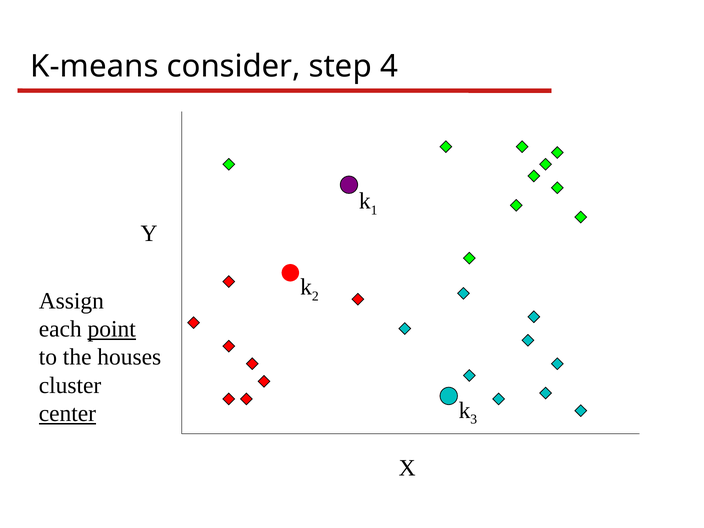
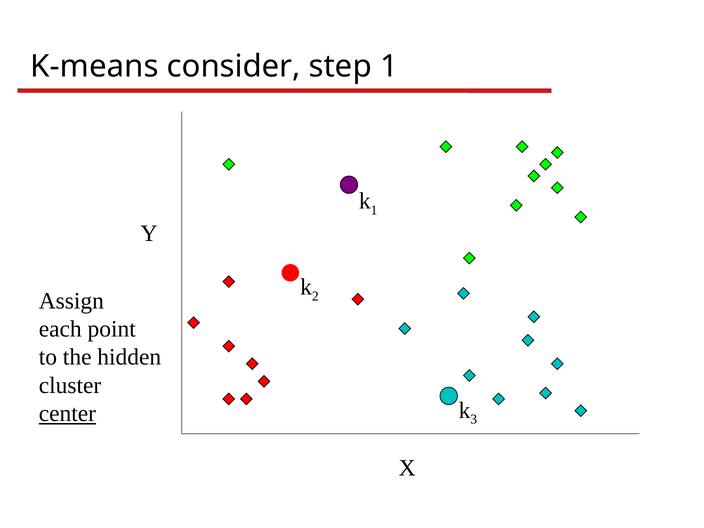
step 4: 4 -> 1 (389, 67)
point underline: present -> none (112, 329)
houses: houses -> hidden (129, 357)
